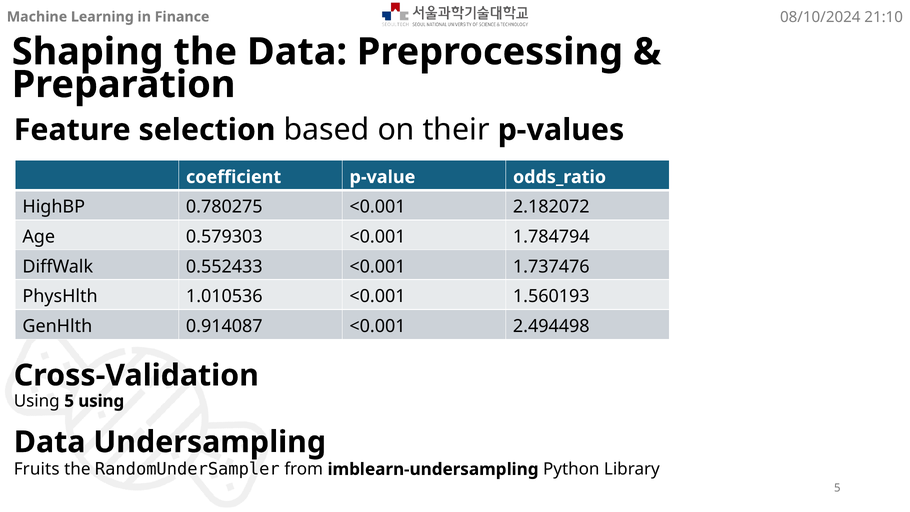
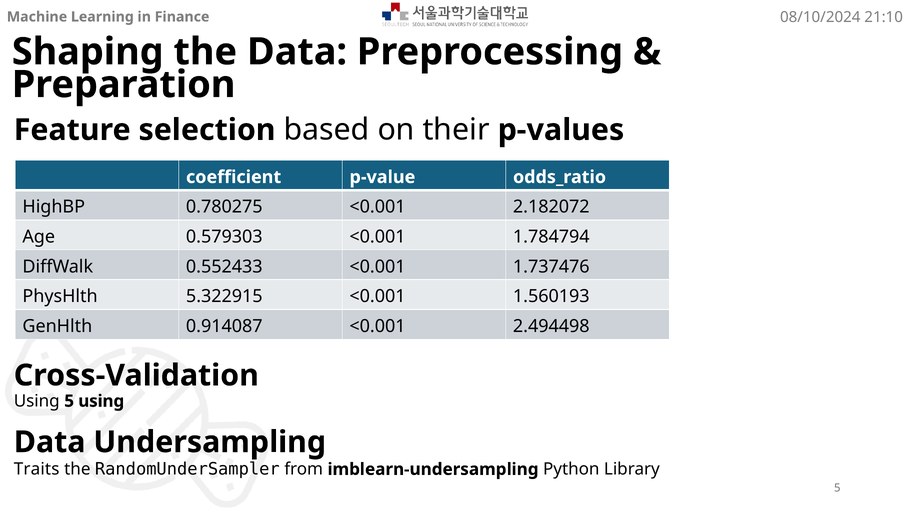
1.010536: 1.010536 -> 5.322915 (224, 296)
Fruits: Fruits -> Traits (37, 469)
